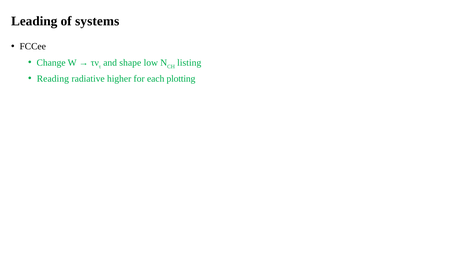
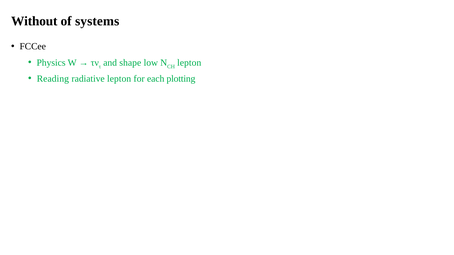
Leading: Leading -> Without (34, 21)
Change: Change -> Physics (51, 63)
listing: listing -> lepton (189, 63)
radiative higher: higher -> lepton (119, 79)
